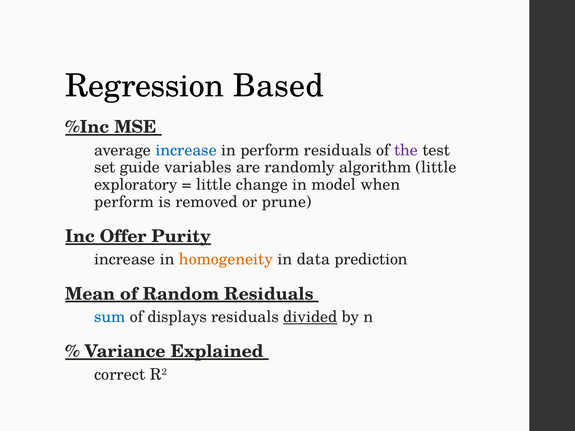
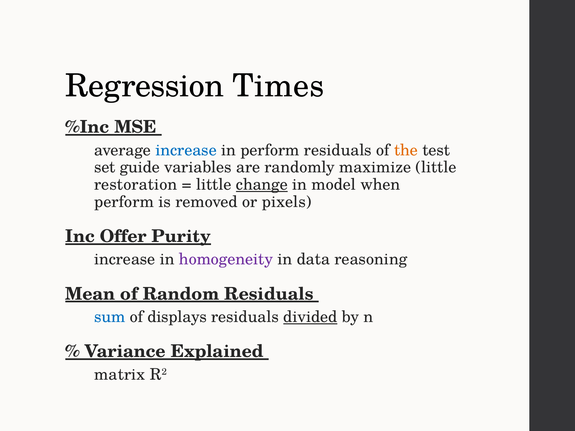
Based: Based -> Times (278, 86)
the colour: purple -> orange (406, 150)
algorithm: algorithm -> maximize (375, 167)
exploratory: exploratory -> restoration (136, 185)
change underline: none -> present (262, 185)
prune: prune -> pixels (287, 202)
homogeneity colour: orange -> purple (226, 260)
prediction: prediction -> reasoning (371, 260)
correct: correct -> matrix (120, 375)
